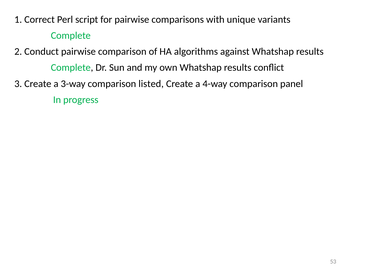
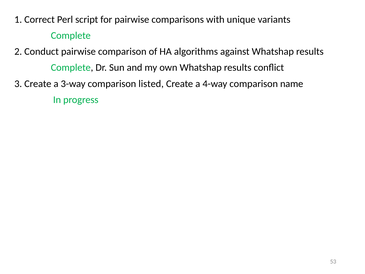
panel: panel -> name (292, 84)
